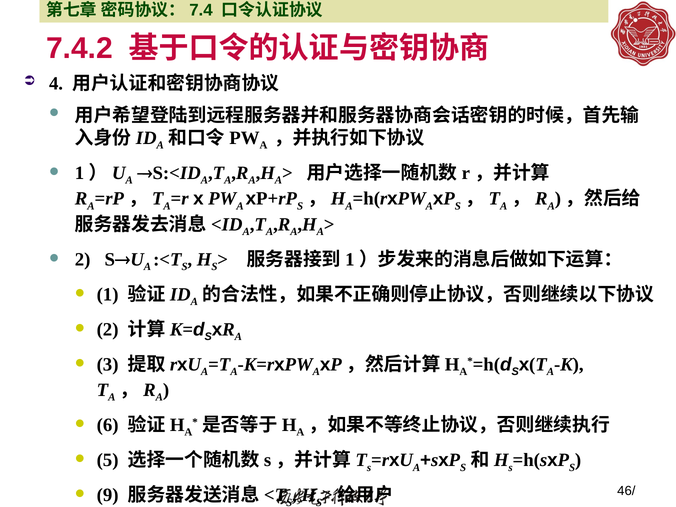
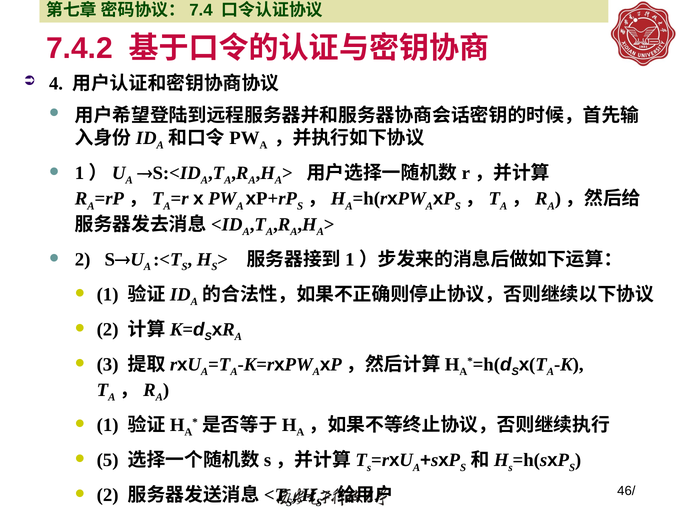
6: 6 -> 1 (108, 425)
9: 9 -> 2 (108, 495)
